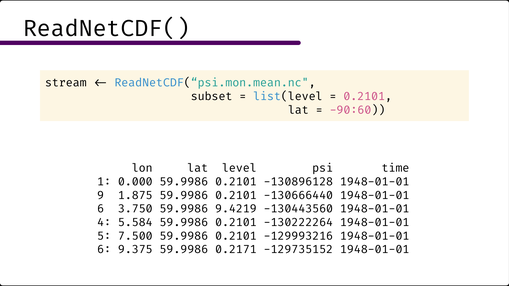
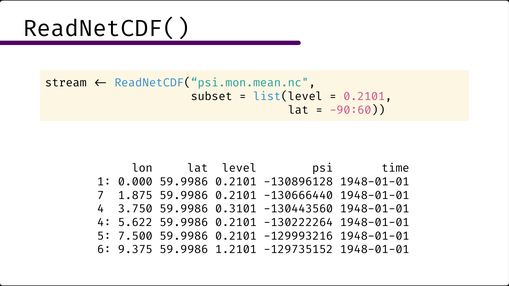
9: 9 -> 7 (104, 196)
6: 6 -> 4 (104, 209)
9.4219: 9.4219 -> 0.3101 (236, 209)
5.584: 5.584 -> 5.622 (135, 223)
0.2171: 0.2171 -> 1.2101 (236, 250)
